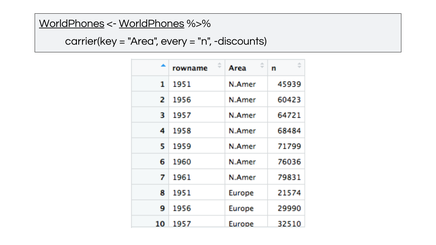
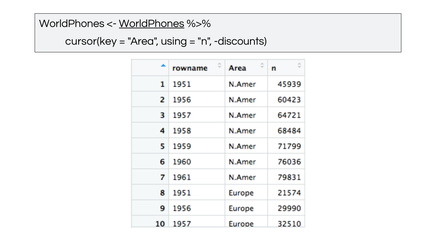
WorldPhones underline: present -> none (72, 23)
carrier(key: carrier(key -> cursor(key (91, 41)
every: every -> using (174, 41)
